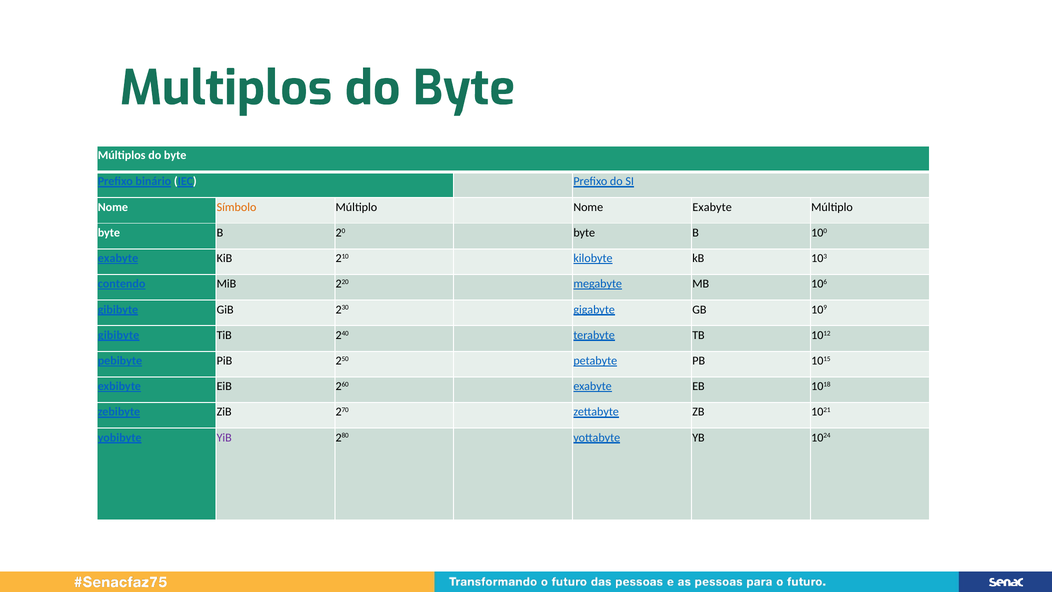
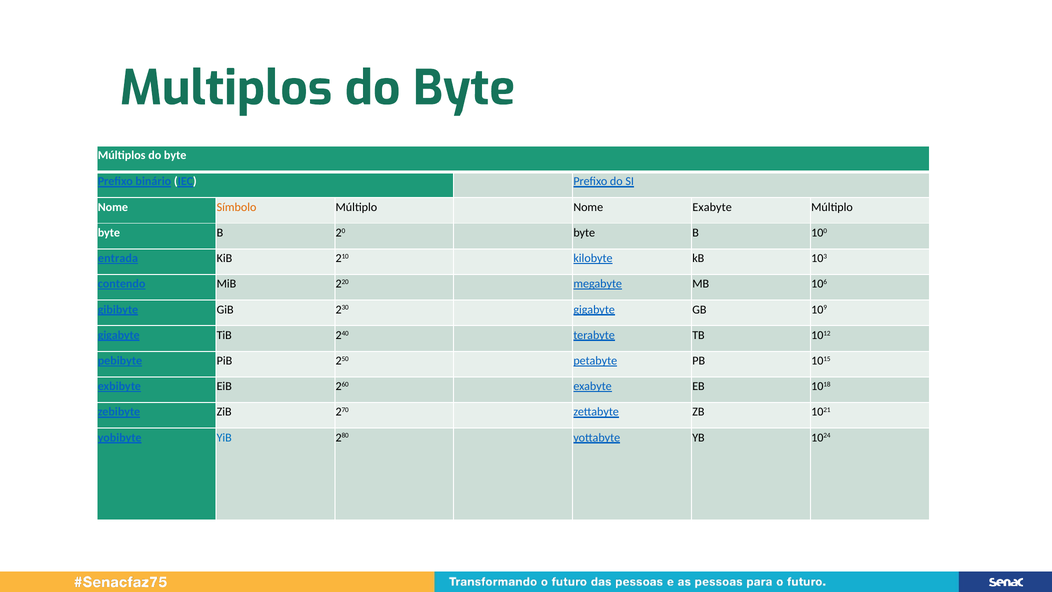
exabyte: exabyte -> entrada (118, 258)
gibibyte: gibibyte -> gigabyte (119, 335)
YiB colour: purple -> blue (224, 437)
